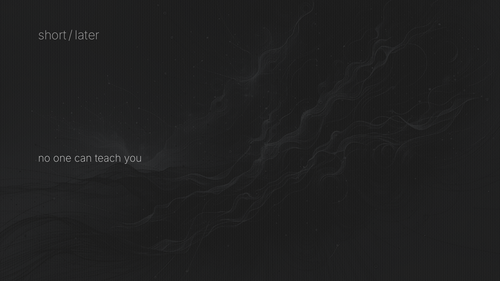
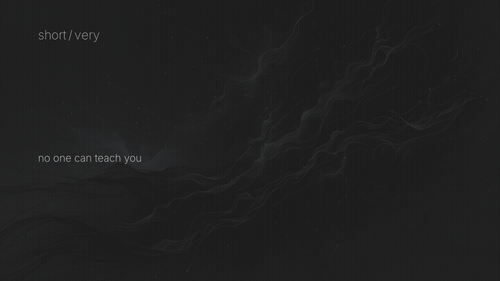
later: later -> very (87, 35)
